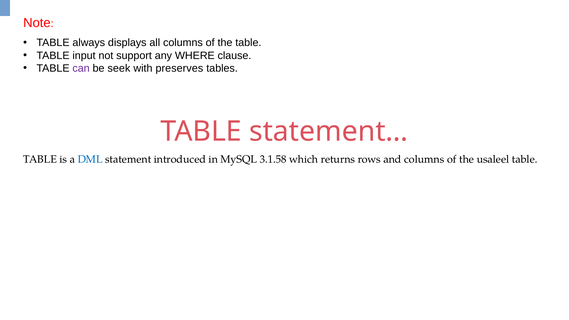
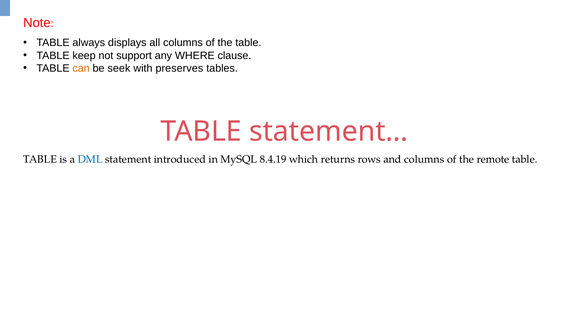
input: input -> keep (84, 56)
can colour: purple -> orange (81, 68)
3.1.58: 3.1.58 -> 8.4.19 (273, 159)
usaleel: usaleel -> remote (493, 159)
